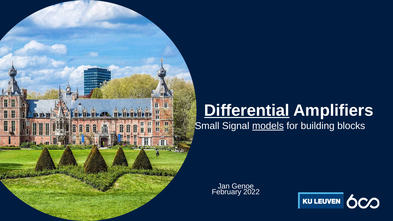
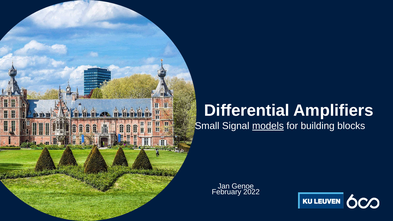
Differential underline: present -> none (247, 110)
